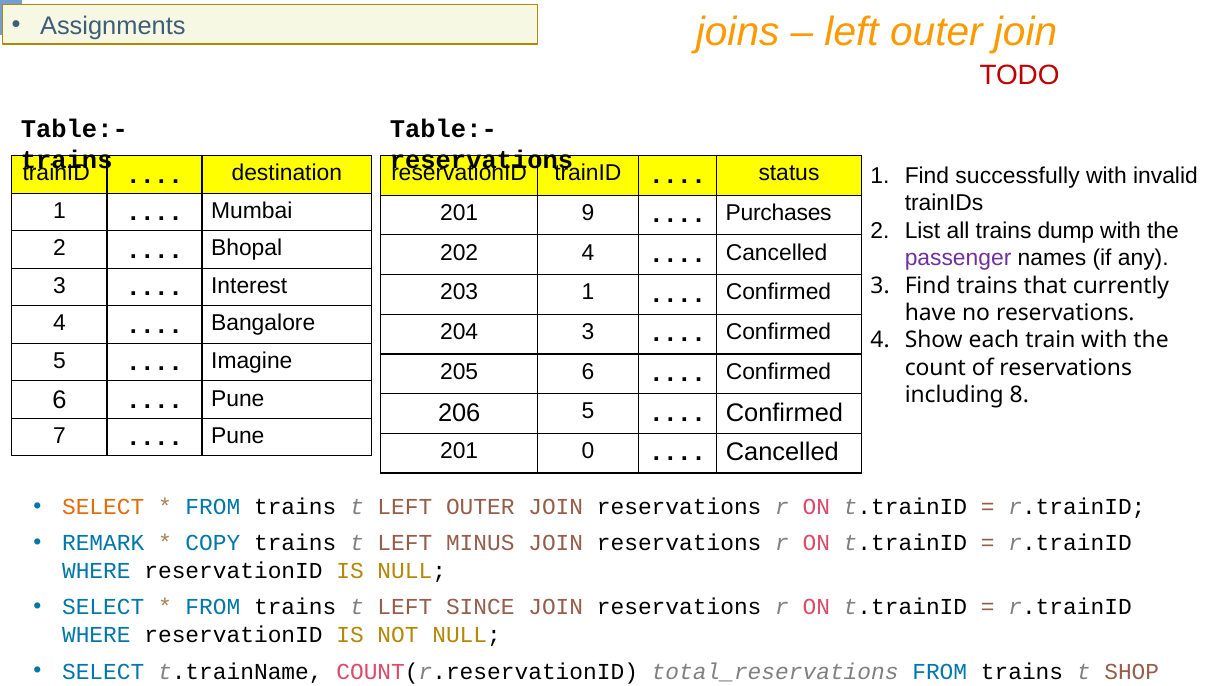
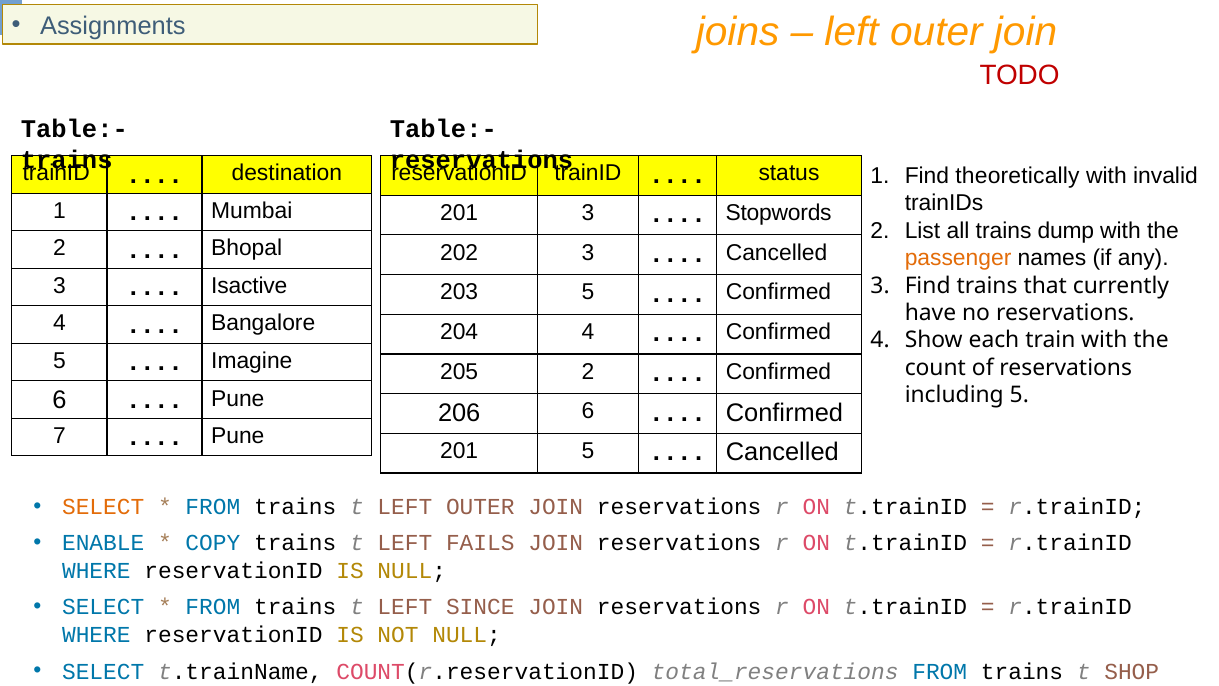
successfully: successfully -> theoretically (1018, 176)
201 9: 9 -> 3 (588, 213)
Purchases: Purchases -> Stopwords (779, 213)
202 4: 4 -> 3 (588, 253)
passenger colour: purple -> orange (958, 258)
Interest: Interest -> Isactive (249, 286)
203 1: 1 -> 5 (588, 292)
204 3: 3 -> 4 (588, 332)
205 6: 6 -> 2 (588, 372)
including 8: 8 -> 5 (1019, 395)
206 5: 5 -> 6 (588, 411)
201 0: 0 -> 5 (588, 451)
REMARK: REMARK -> ENABLE (103, 543)
MINUS: MINUS -> FAILS (480, 543)
